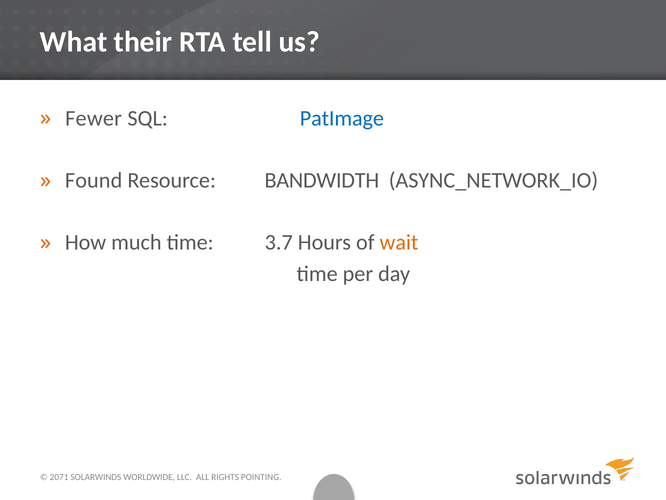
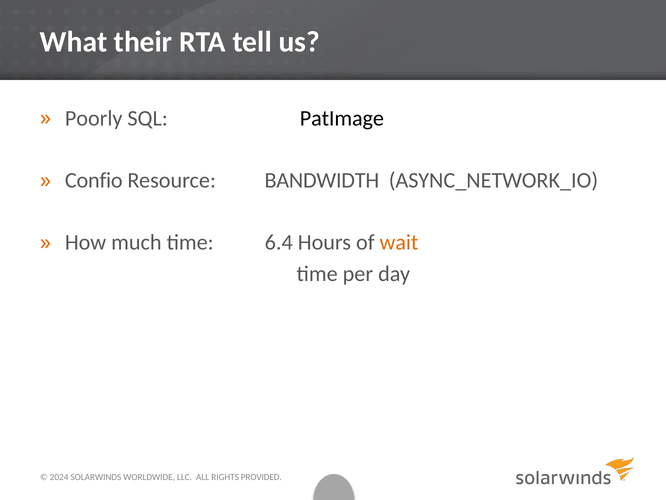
Fewer: Fewer -> Poorly (94, 118)
PatImage colour: blue -> black (342, 118)
Found: Found -> Confio (94, 180)
3.7: 3.7 -> 6.4 (279, 242)
2071: 2071 -> 2024 (59, 477)
POINTING: POINTING -> PROVIDED (261, 477)
